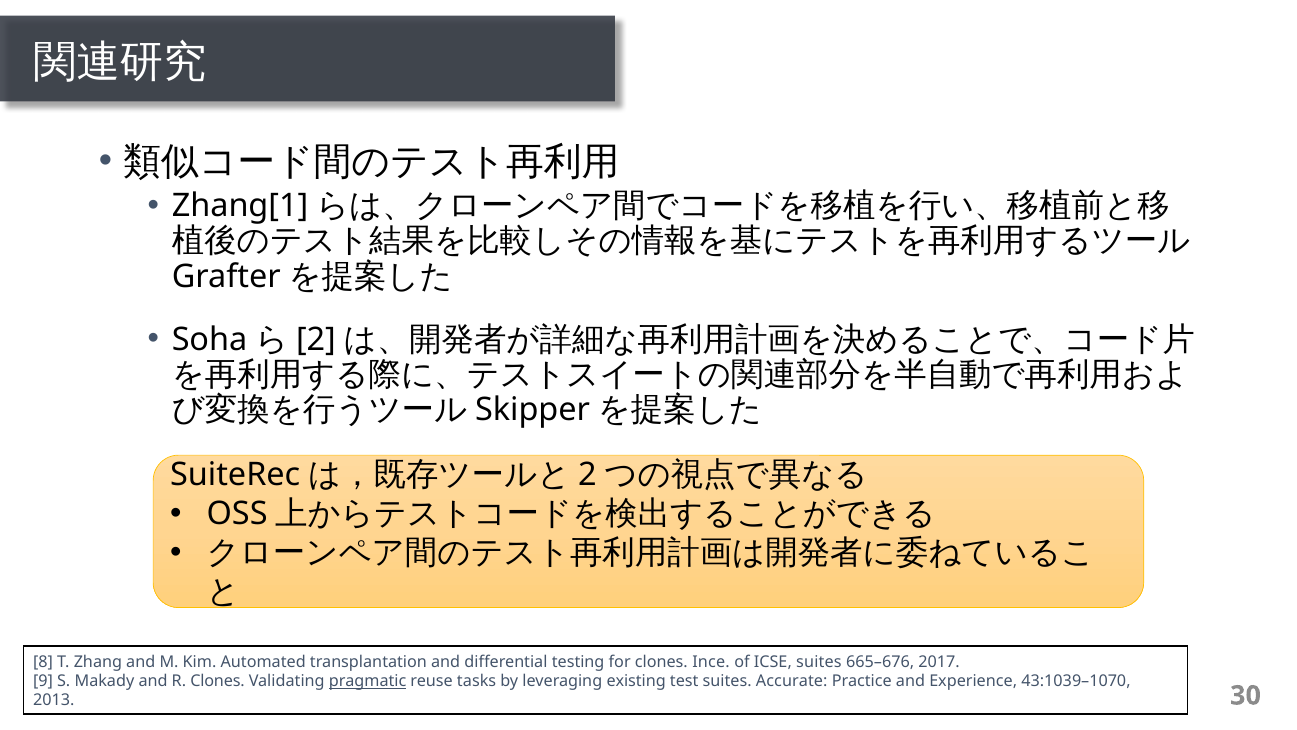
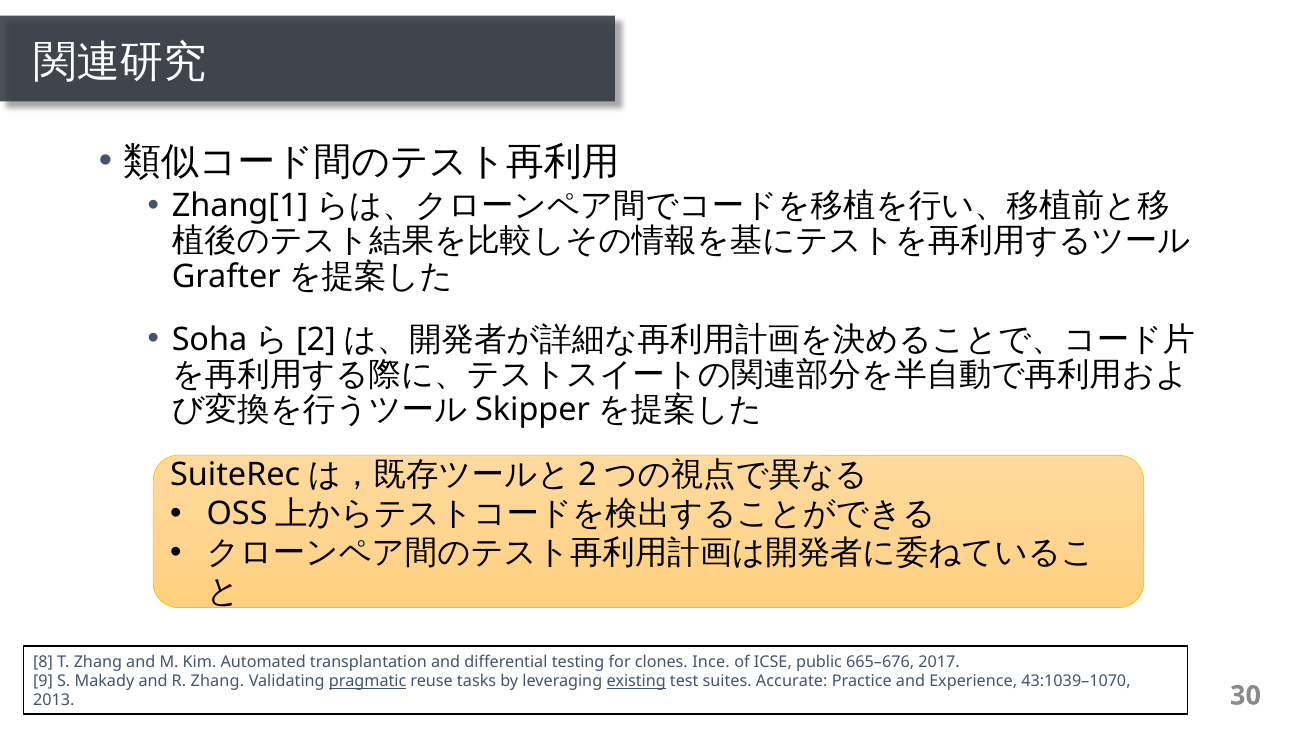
ICSE suites: suites -> public (819, 661)
R Clones: Clones -> Zhang (217, 681)
existing underline: none -> present (636, 681)
